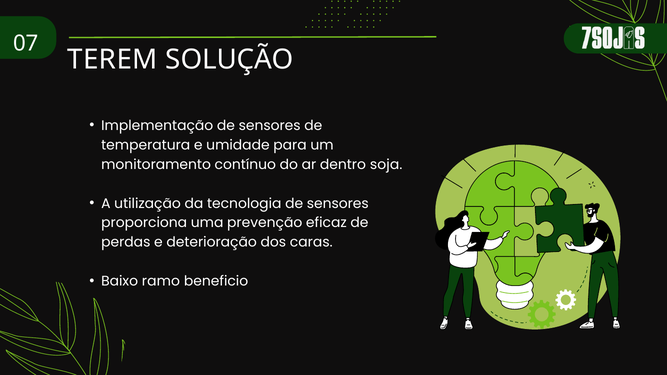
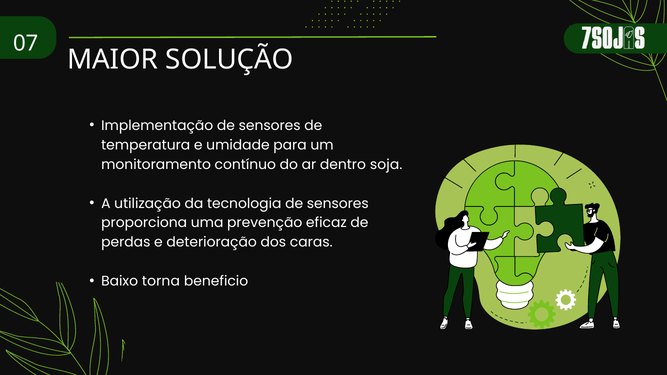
TEREM: TEREM -> MAIOR (113, 60)
ramo: ramo -> torna (161, 281)
